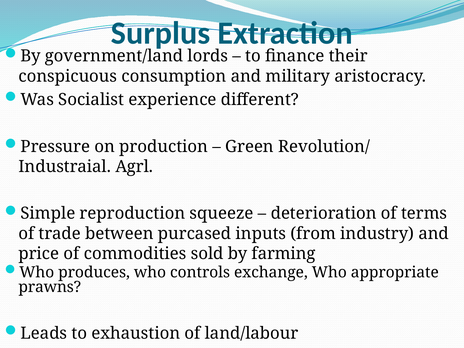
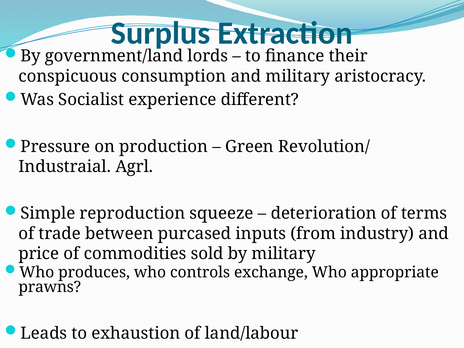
by farming: farming -> military (284, 254)
